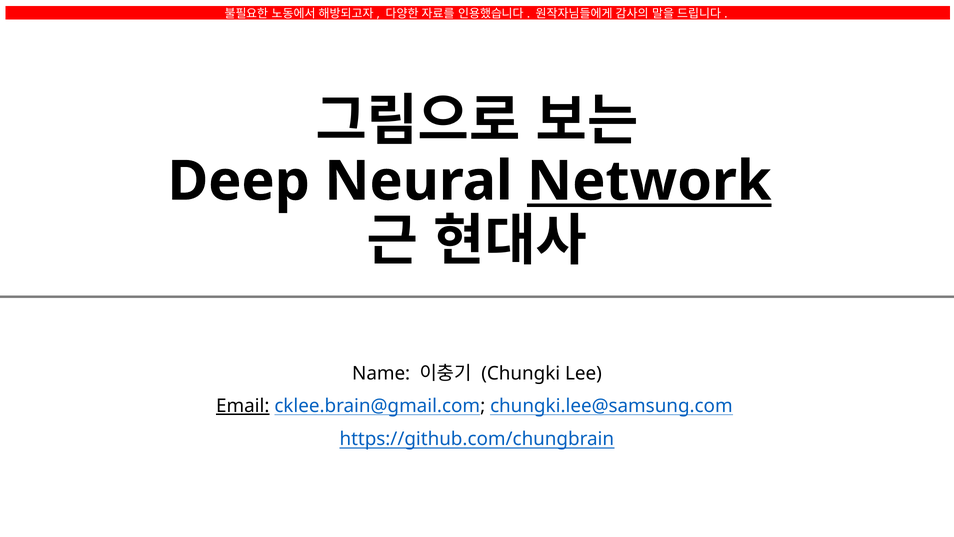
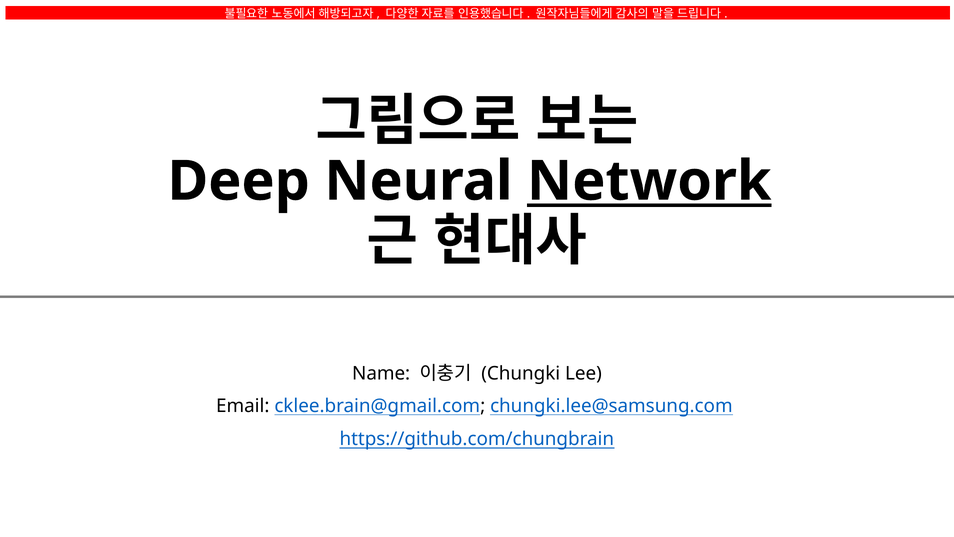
Email underline: present -> none (243, 406)
